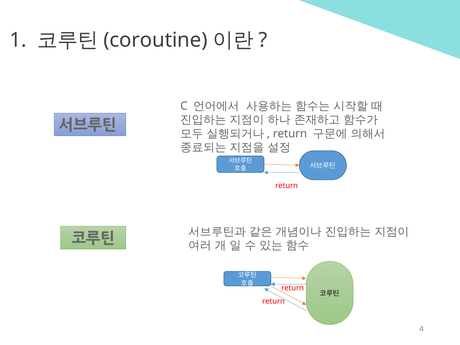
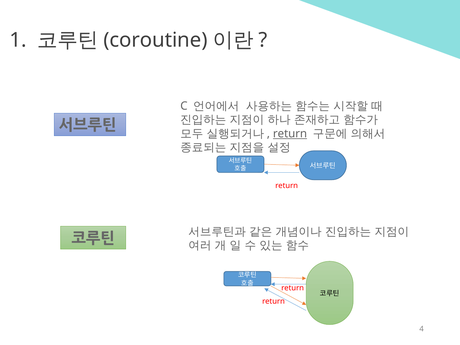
return underline: none -> present (290, 134)
